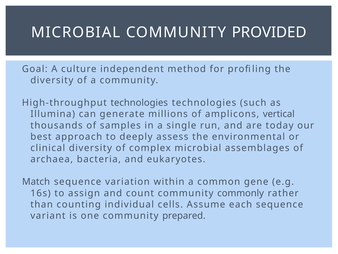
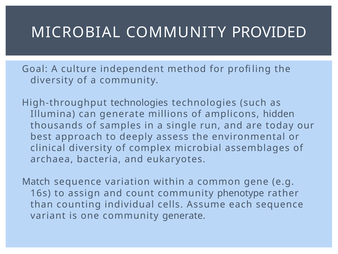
vertical: vertical -> hidden (279, 114)
commonly: commonly -> phenotype (241, 193)
community prepared: prepared -> generate (184, 215)
